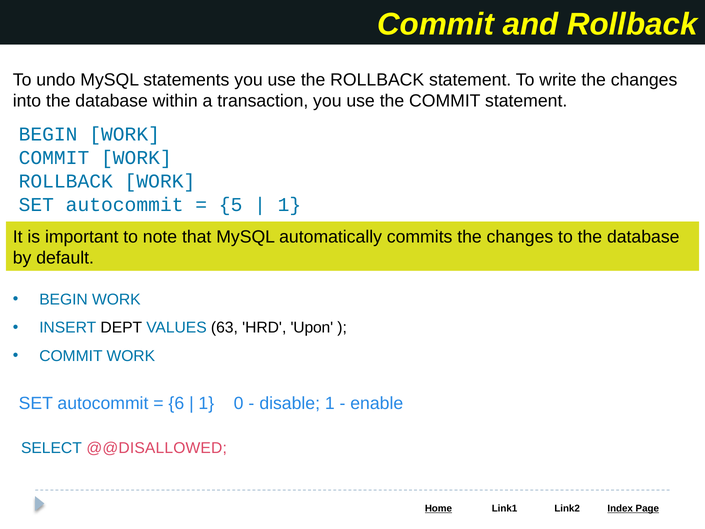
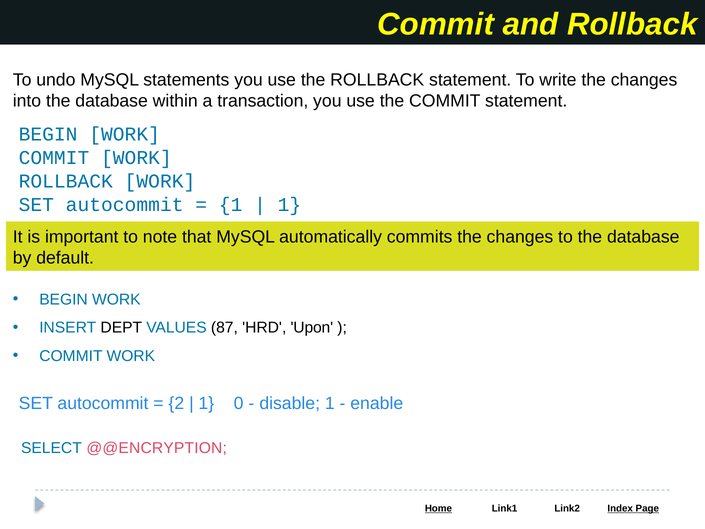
5: 5 -> 1 (231, 205)
63: 63 -> 87 (224, 328)
6: 6 -> 2 (176, 403)
@@DISALLOWED: @@DISALLOWED -> @@ENCRYPTION (157, 448)
